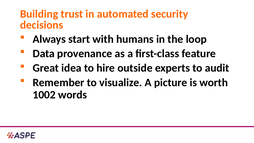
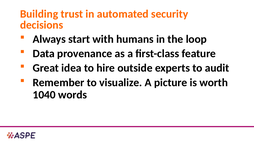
1002: 1002 -> 1040 (44, 95)
